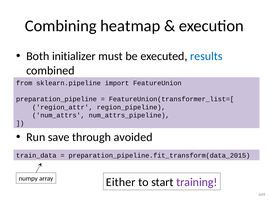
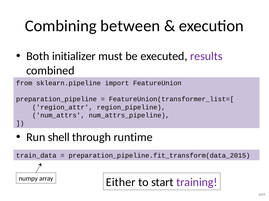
heatmap: heatmap -> between (130, 26)
results colour: blue -> purple (206, 56)
save: save -> shell (59, 138)
avoided: avoided -> runtime (133, 138)
